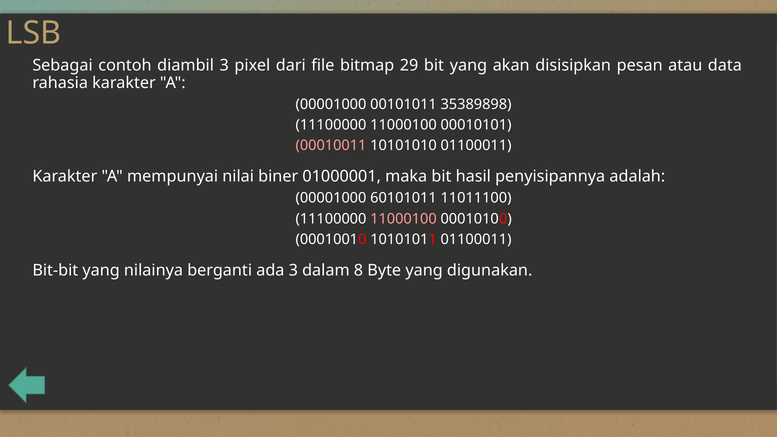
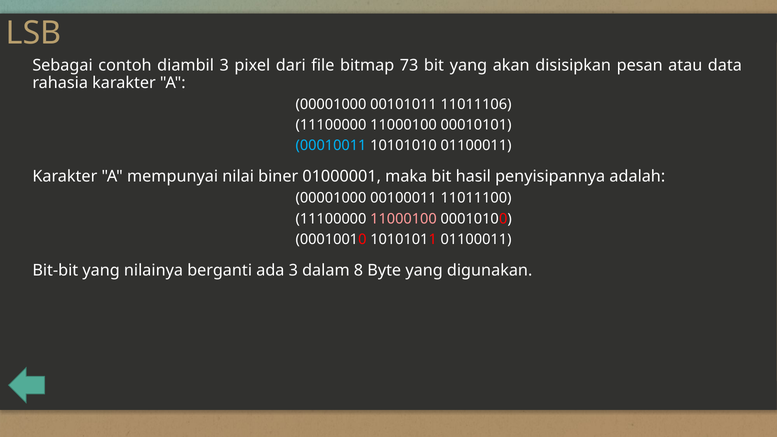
29: 29 -> 73 (409, 65)
35389898: 35389898 -> 11011106 (476, 104)
00010011 colour: pink -> light blue (331, 145)
60101011: 60101011 -> 00100011 (403, 198)
